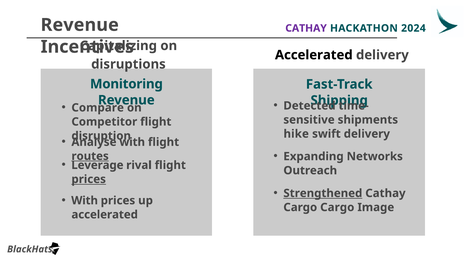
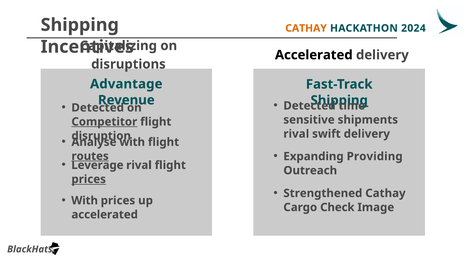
Revenue: Revenue -> Shipping (80, 25)
CATHAY colour: purple -> orange (306, 28)
Monitoring: Monitoring -> Advantage (126, 84)
Compare: Compare -> Detected (98, 108)
Competitor underline: none -> present (104, 122)
hike: hike -> rival (296, 134)
Networks: Networks -> Providing (375, 156)
Strengthened underline: present -> none (323, 193)
Cargo Cargo: Cargo -> Check (337, 207)
